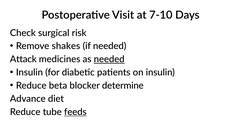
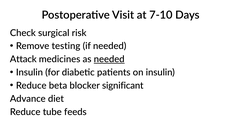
shakes: shakes -> testing (66, 46)
determine: determine -> significant (123, 86)
feeds underline: present -> none (75, 112)
